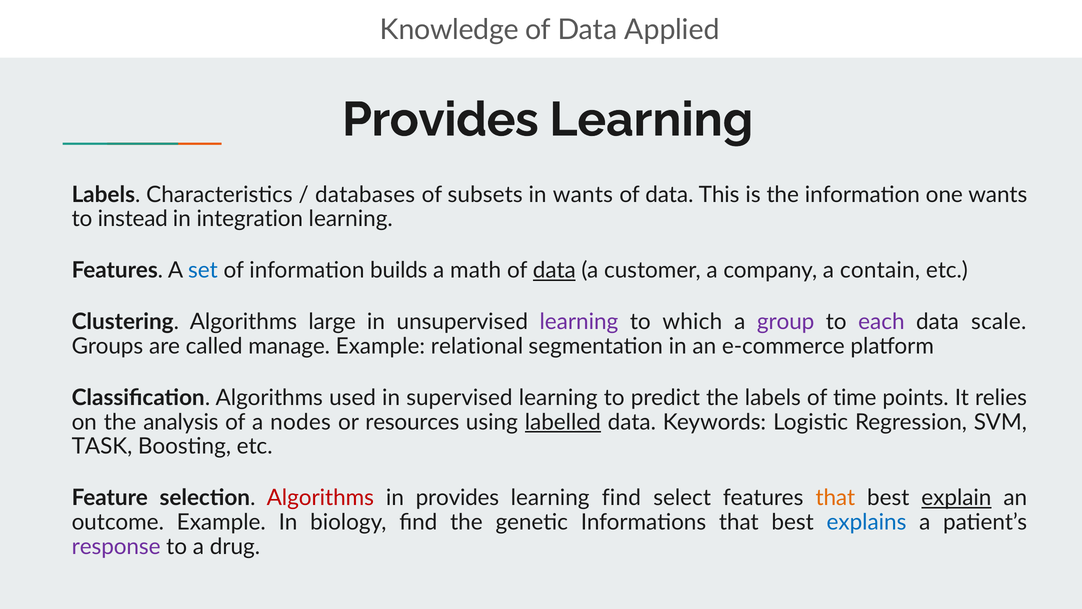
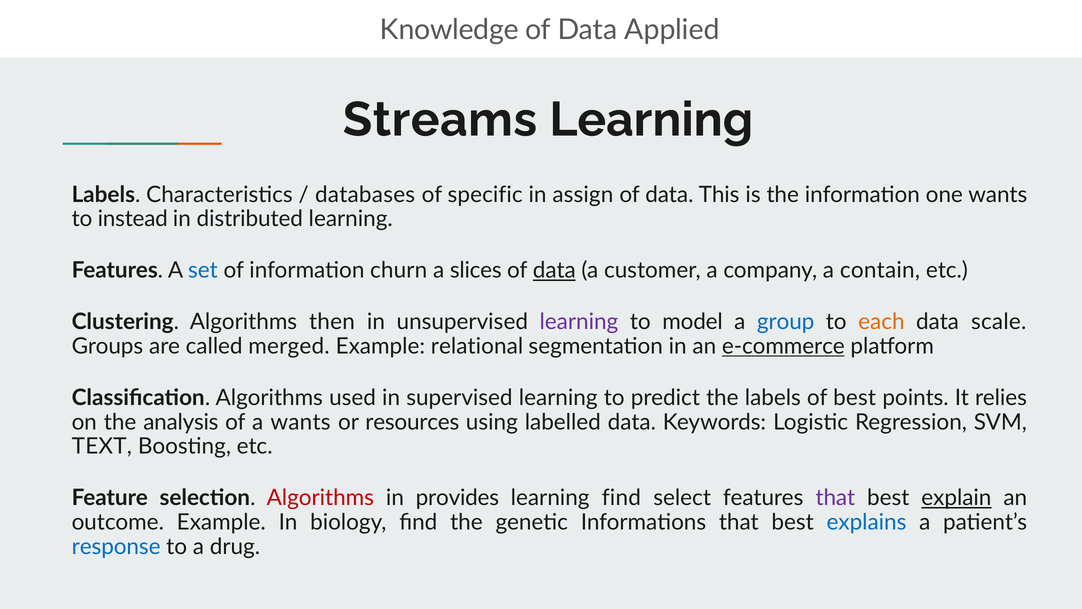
Provides: Provides -> Streams (440, 120)
subsets: subsets -> specific (485, 194)
in wants: wants -> assign (583, 194)
integration: integration -> distributed (250, 219)
builds: builds -> churn (399, 270)
math: math -> slices (476, 270)
large: large -> then (332, 322)
which: which -> model (693, 322)
group colour: purple -> blue (786, 322)
each colour: purple -> orange (881, 322)
manage: manage -> merged (289, 346)
e-commerce underline: none -> present (783, 346)
of time: time -> best (855, 397)
a nodes: nodes -> wants (300, 422)
labelled underline: present -> none (563, 422)
TASK: TASK -> TEXT (102, 446)
that colour: orange -> purple (835, 498)
response colour: purple -> blue (116, 546)
